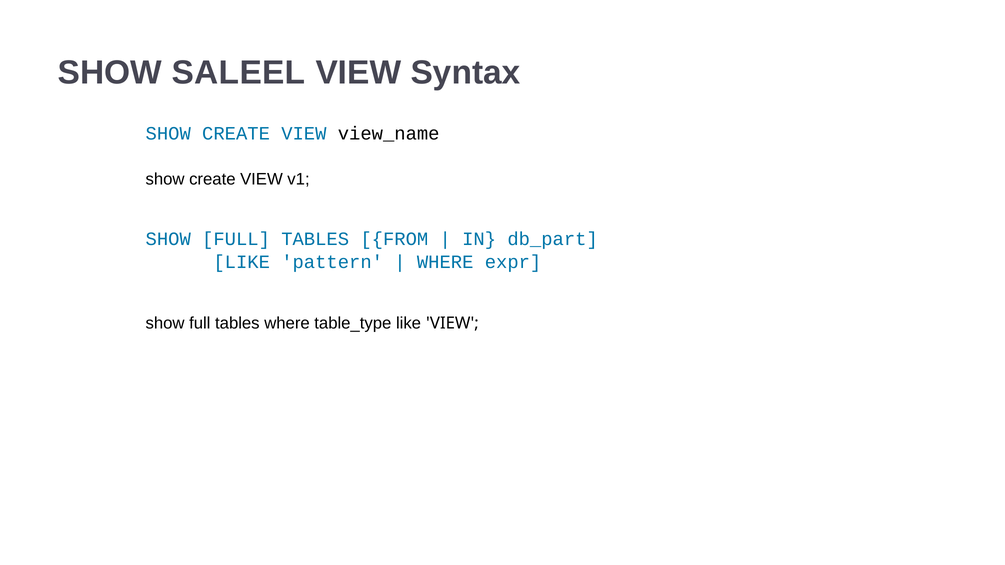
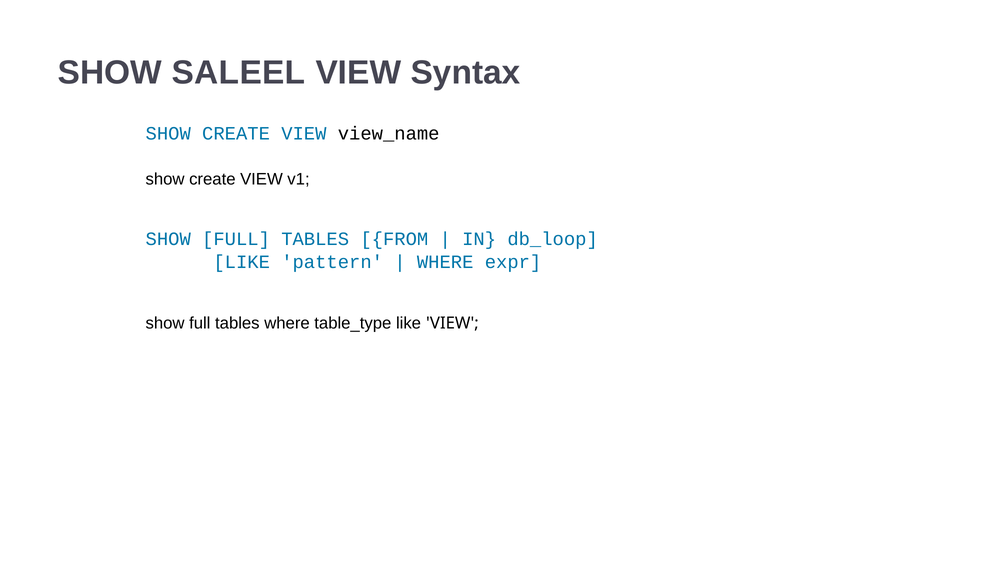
db_part: db_part -> db_loop (553, 239)
